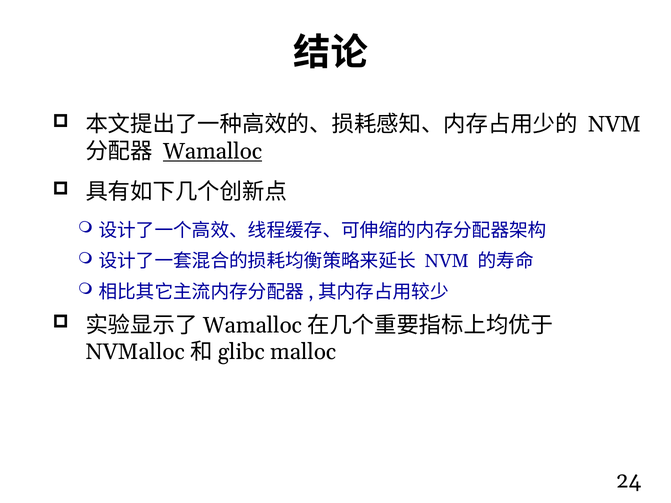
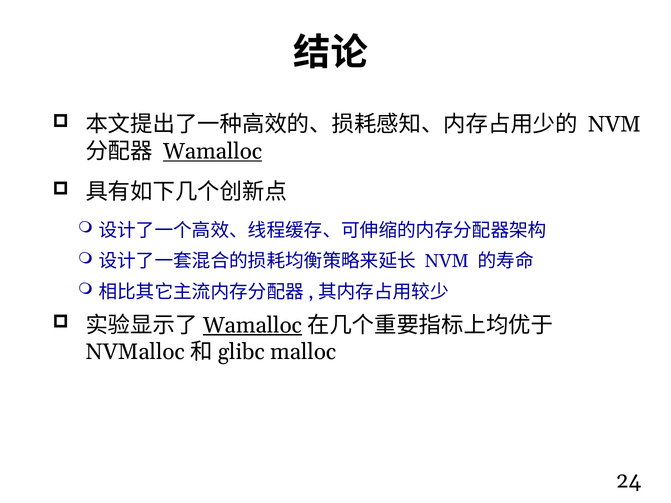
Wamalloc underline: none -> present (252, 325)
